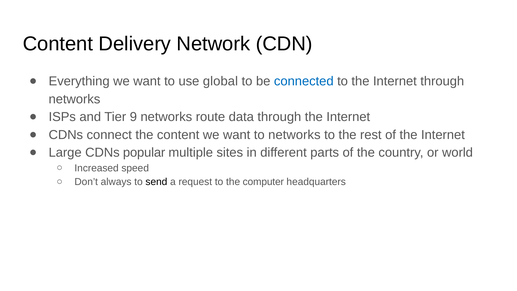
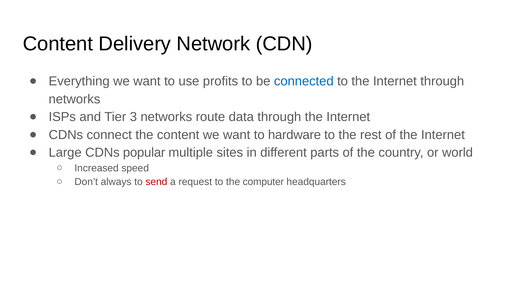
global: global -> profits (221, 81)
9: 9 -> 3 (133, 117)
to networks: networks -> hardware (294, 135)
send colour: black -> red (156, 182)
